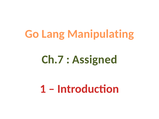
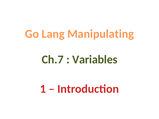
Assigned: Assigned -> Variables (95, 60)
